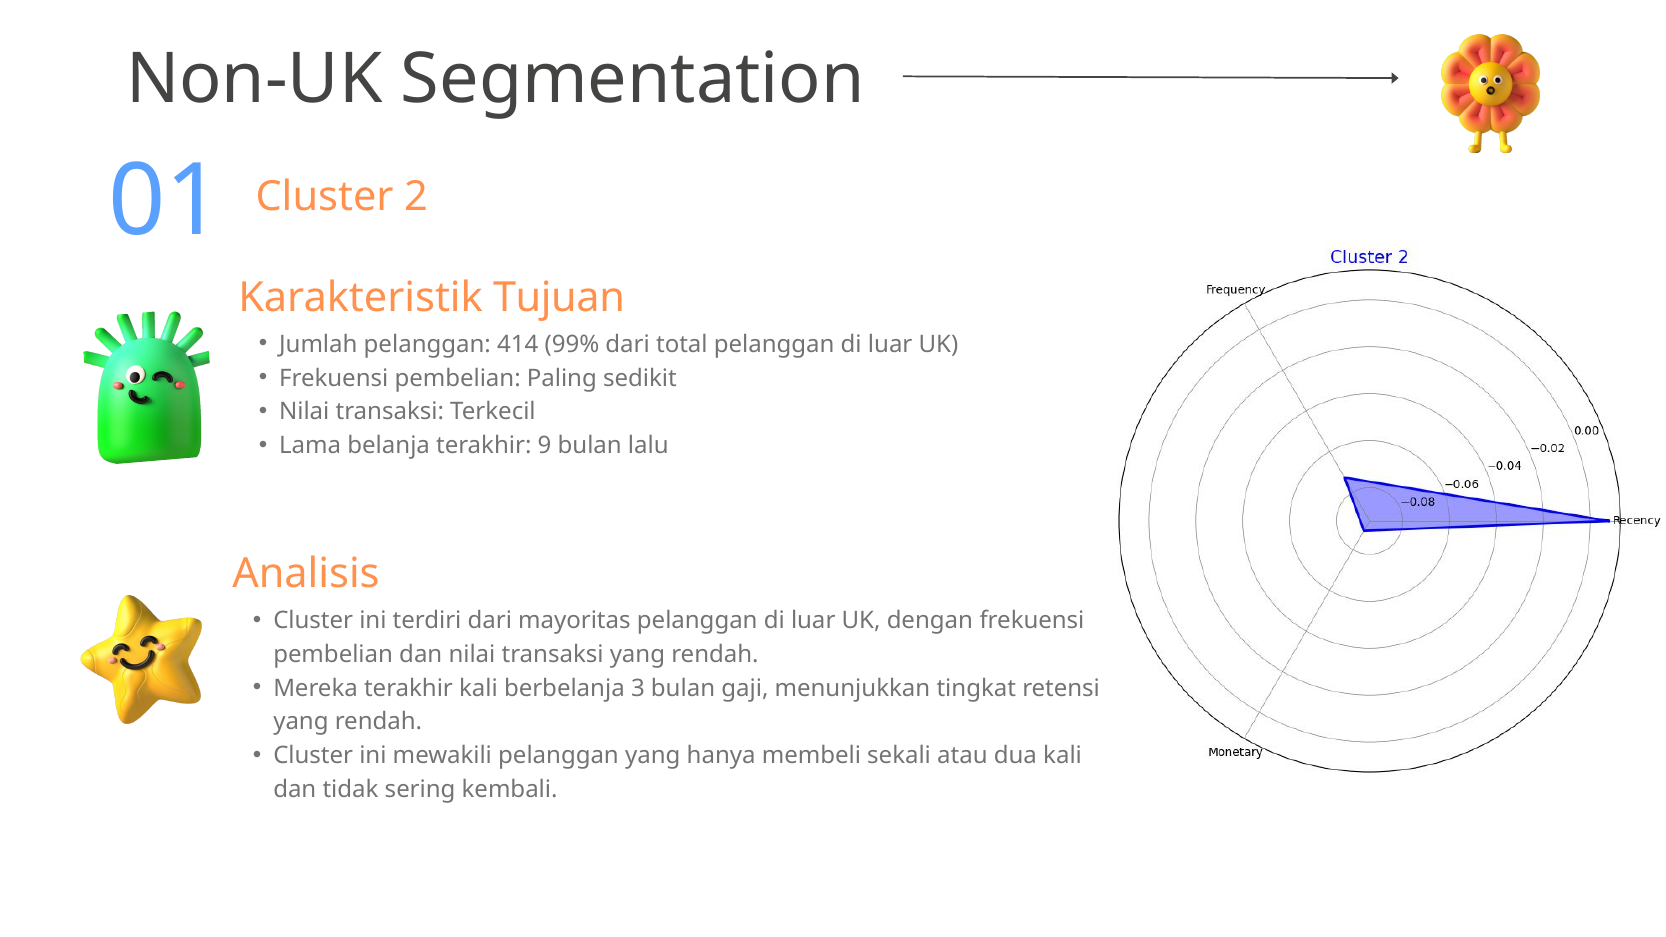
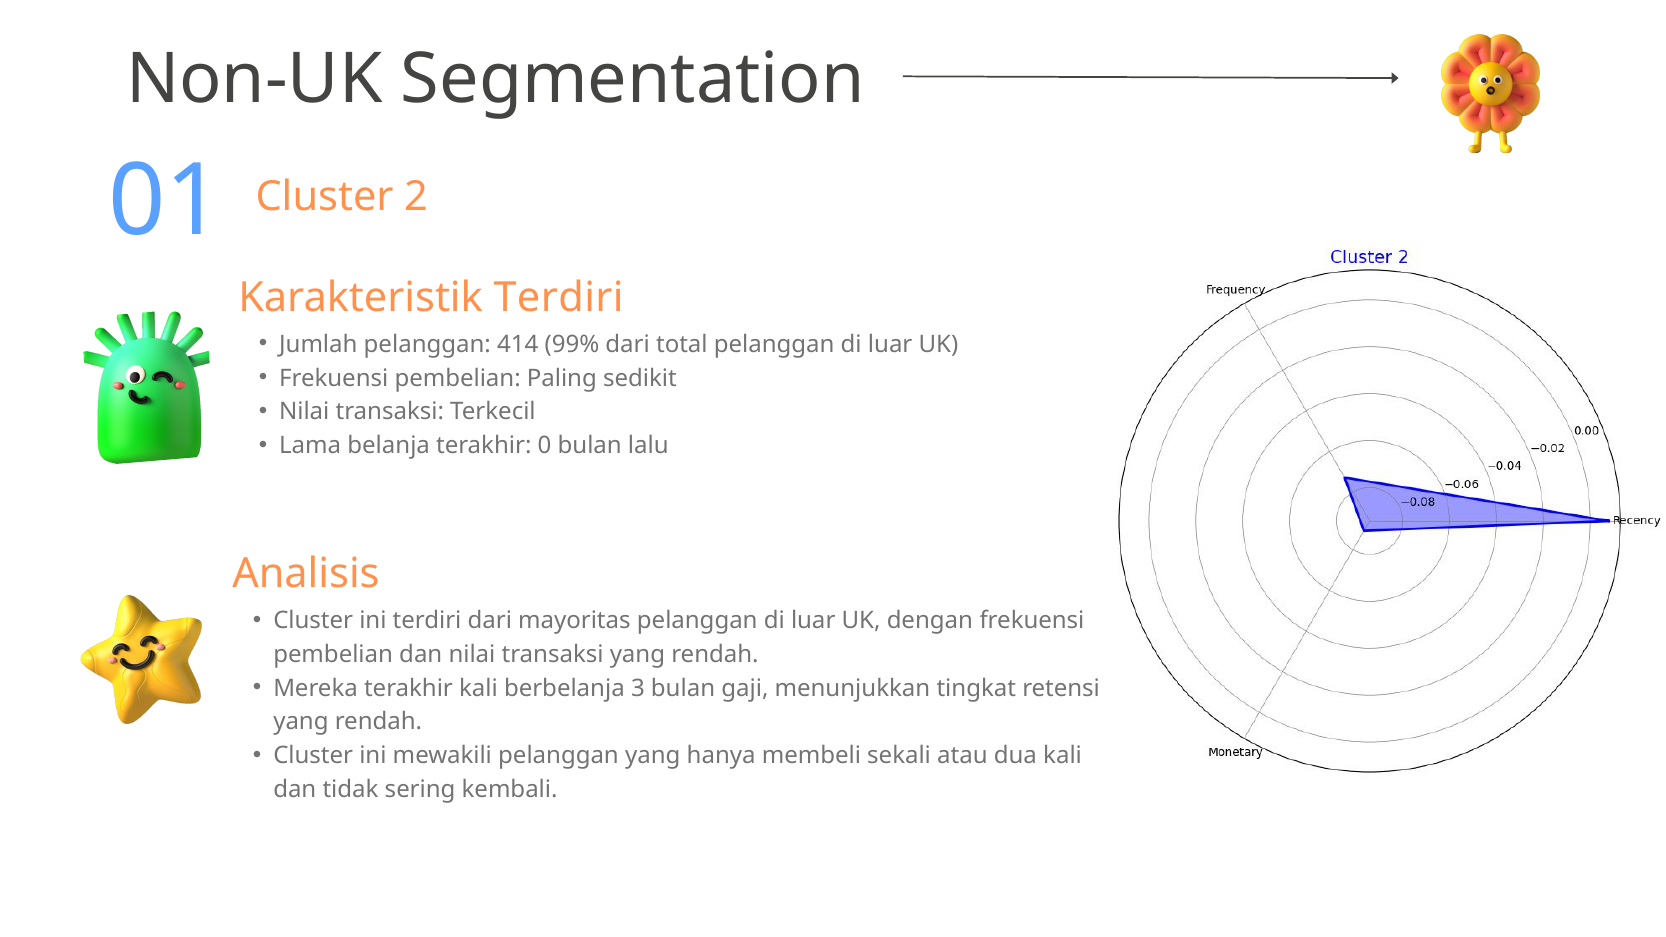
Karakteristik Tujuan: Tujuan -> Terdiri (559, 297)
9: 9 -> 0 (544, 446)
